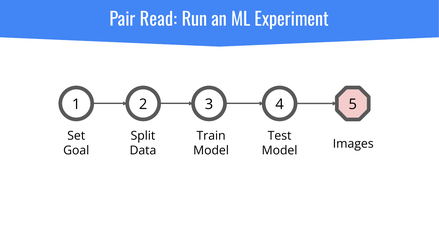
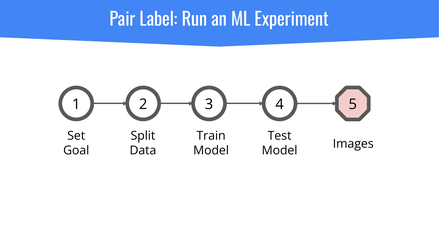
Read: Read -> Label (159, 20)
